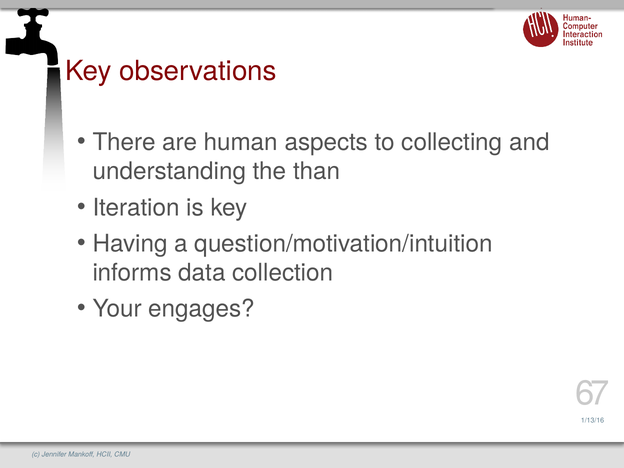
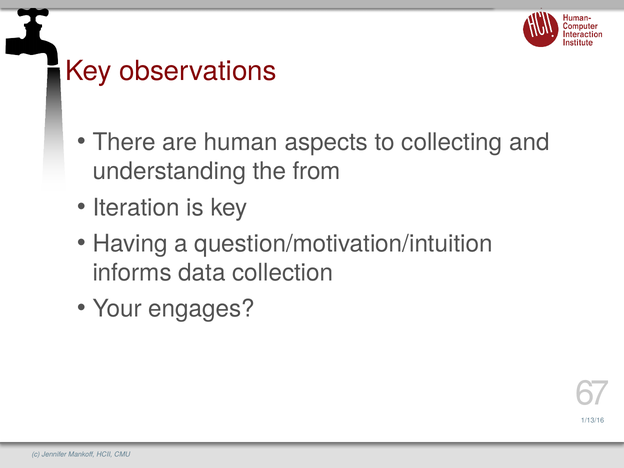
than: than -> from (317, 171)
